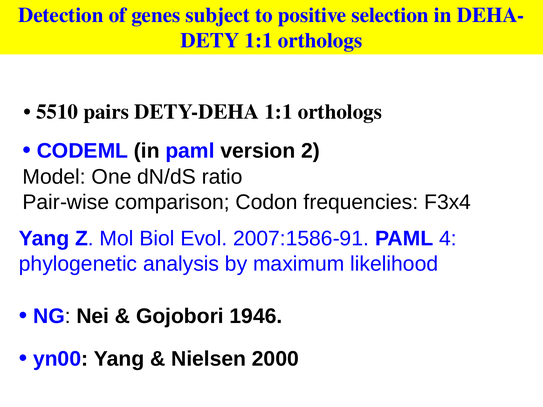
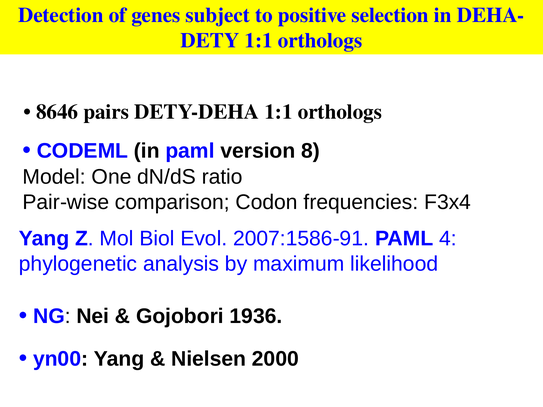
5510: 5510 -> 8646 (57, 112)
2: 2 -> 8 (311, 151)
1946: 1946 -> 1936 (256, 316)
